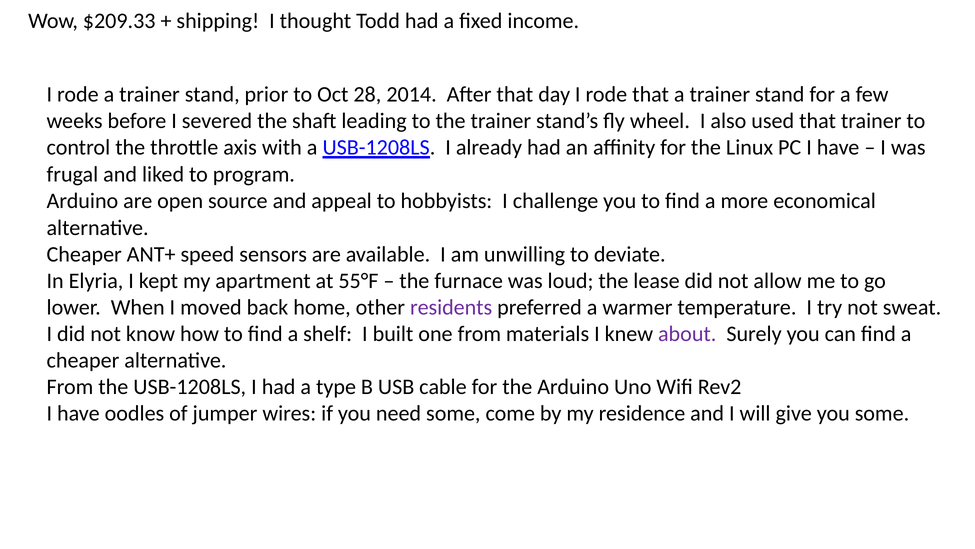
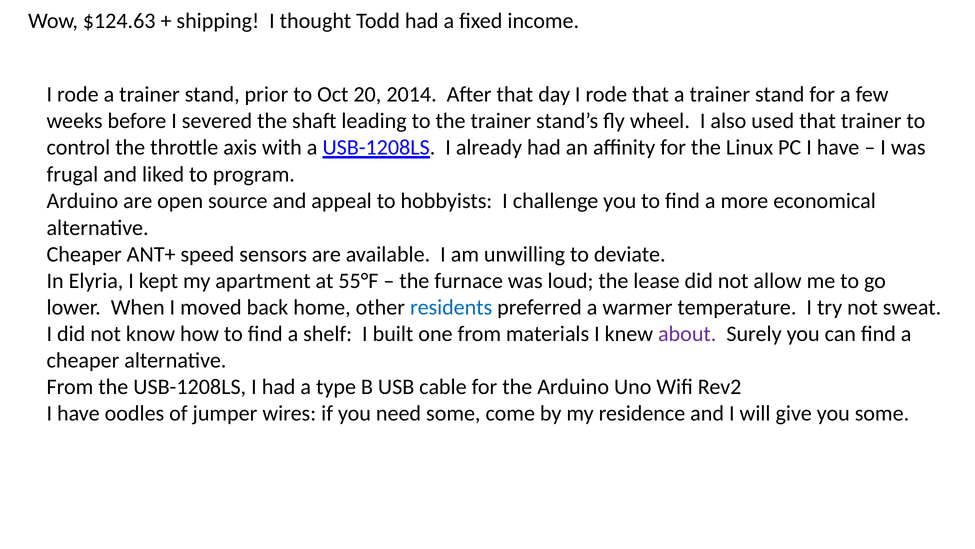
$209.33: $209.33 -> $124.63 (119, 21)
28: 28 -> 20 (367, 94)
residents colour: purple -> blue (451, 307)
